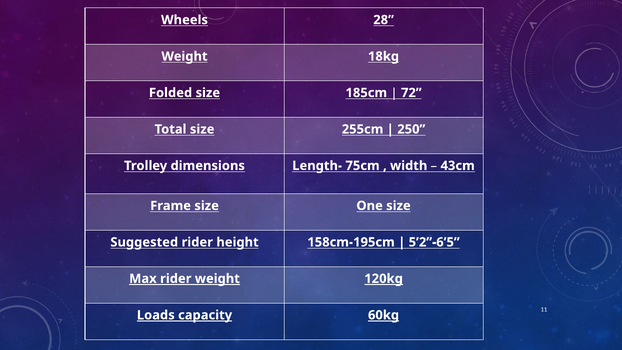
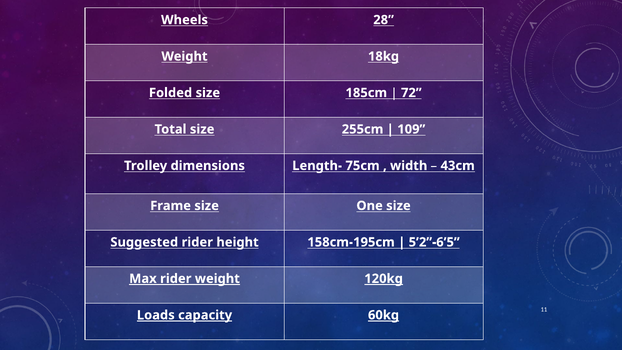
250: 250 -> 109 (411, 129)
